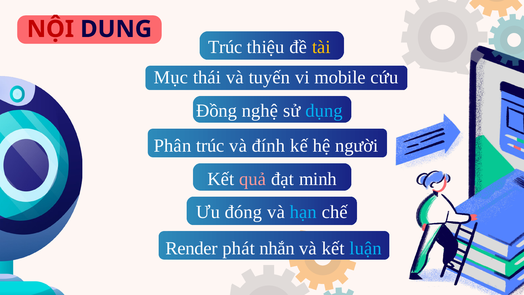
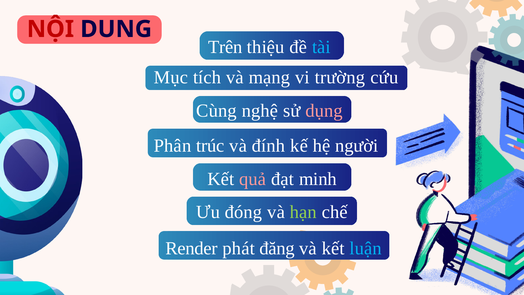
DUNG Trúc: Trúc -> Trên (225, 47)
tài colour: yellow -> light blue (321, 47)
thái: thái -> tích (207, 77)
tuyến: tuyến -> mạng (269, 77)
mobile: mobile -> trường (340, 77)
Đồng: Đồng -> Cùng (216, 111)
dụng colour: light blue -> pink (324, 111)
hạn colour: light blue -> light green (303, 212)
nhắn: nhắn -> đăng (277, 248)
